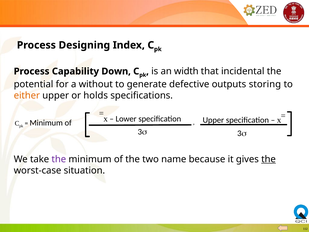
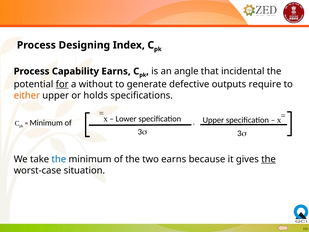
Capability Down: Down -> Earns (116, 71)
width: width -> angle (186, 71)
for underline: none -> present (62, 84)
storing: storing -> require (265, 84)
the colour: purple -> blue (59, 159)
two name: name -> earns (174, 159)
